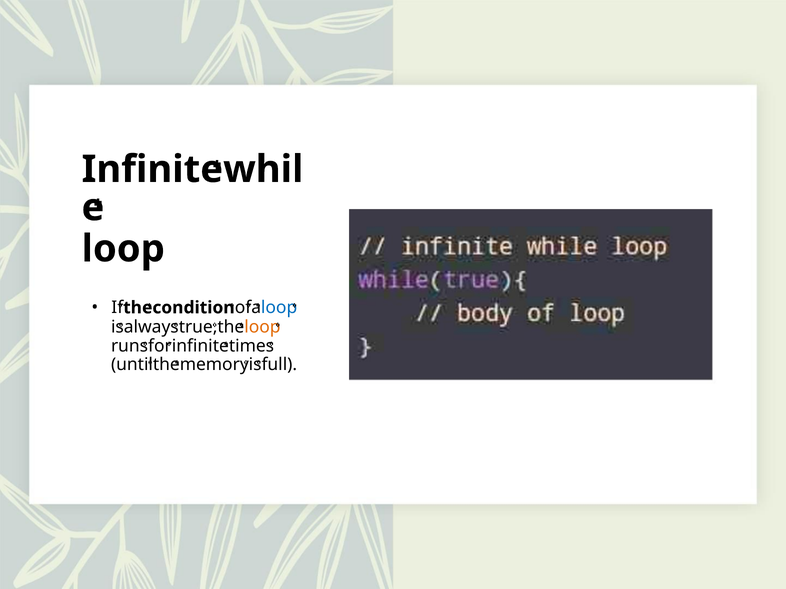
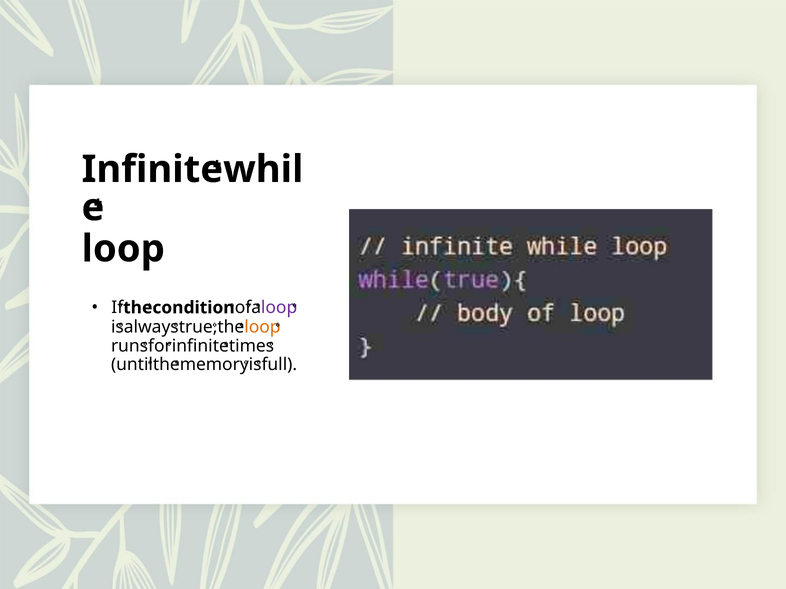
loop colour: blue -> purple (279, 308)
